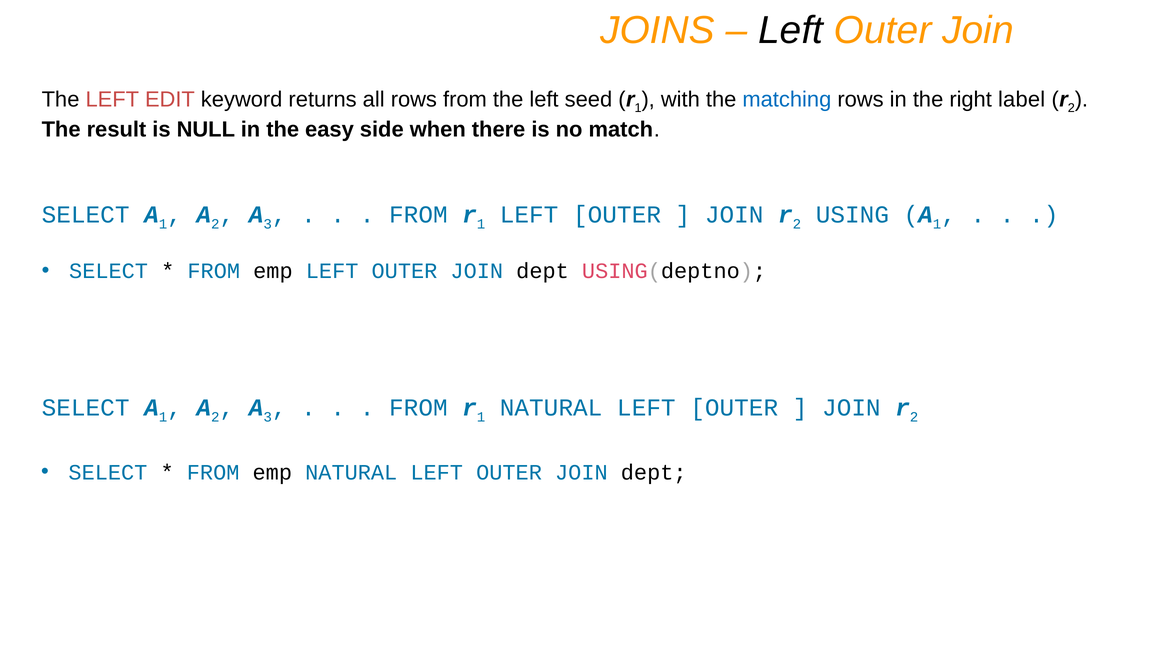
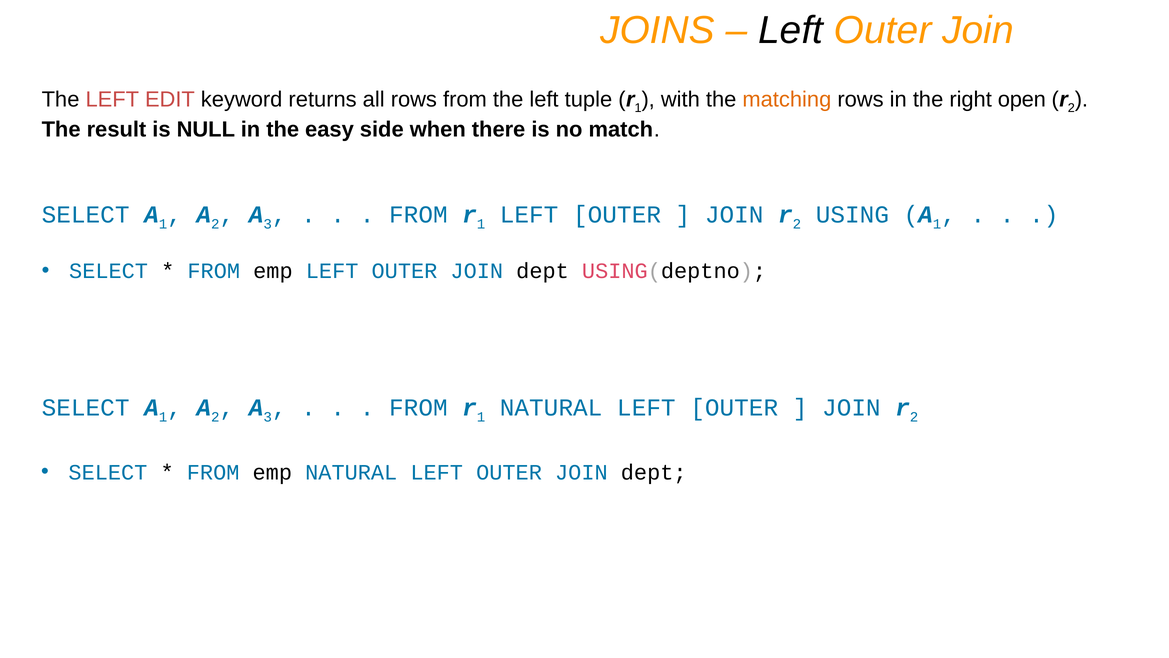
seed: seed -> tuple (588, 99)
matching colour: blue -> orange (787, 99)
label: label -> open (1022, 99)
